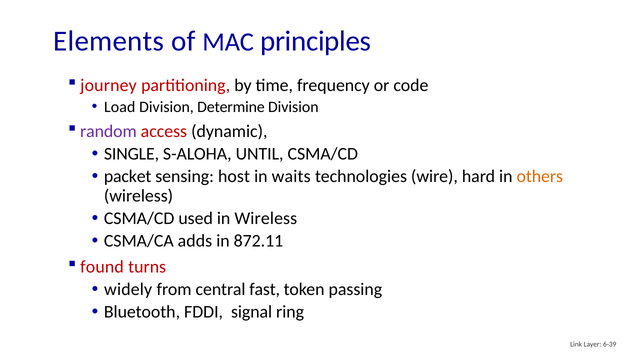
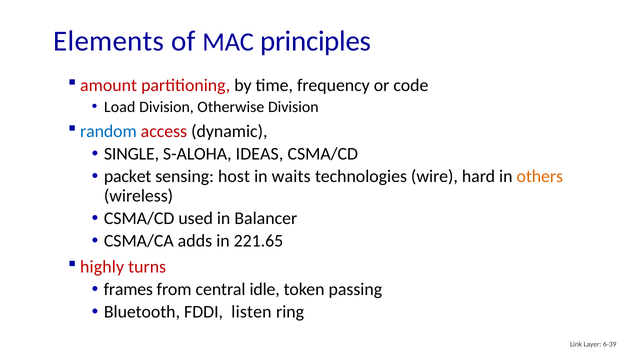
journey: journey -> amount (109, 85)
Determine: Determine -> Otherwise (231, 107)
random colour: purple -> blue (108, 132)
UNTIL: UNTIL -> IDEAS (260, 154)
in Wireless: Wireless -> Balancer (266, 218)
872.11: 872.11 -> 221.65 (258, 241)
found: found -> highly (102, 267)
widely: widely -> frames (128, 289)
fast: fast -> idle (265, 289)
signal: signal -> listen (251, 312)
